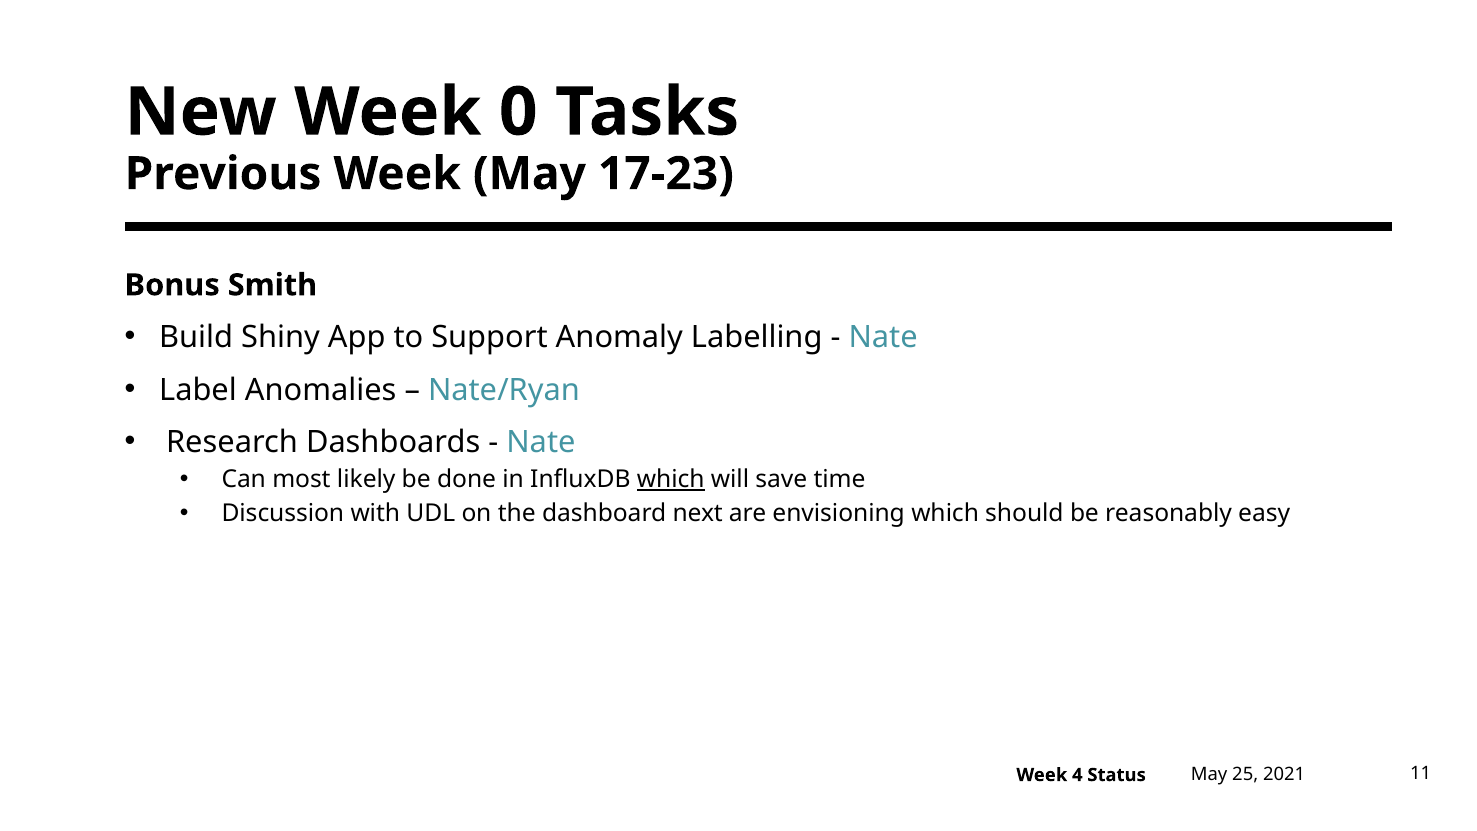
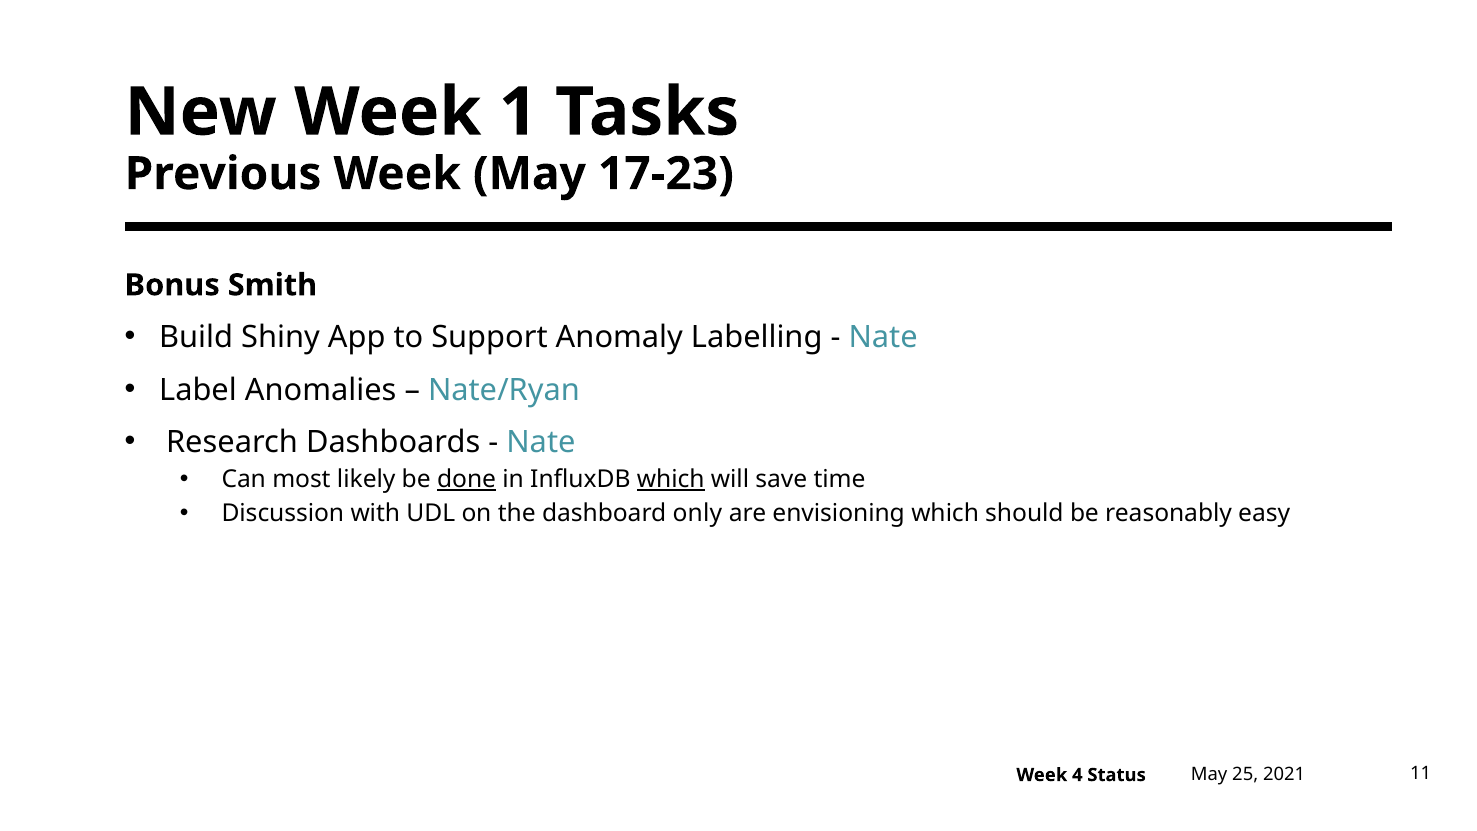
0: 0 -> 1 (518, 112)
done underline: none -> present (467, 479)
next: next -> only (697, 513)
